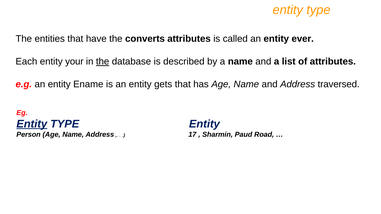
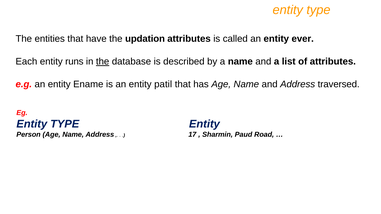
converts: converts -> updation (145, 39)
your: your -> runs (74, 62)
gets: gets -> patil (163, 84)
Entity underline: present -> none (32, 124)
